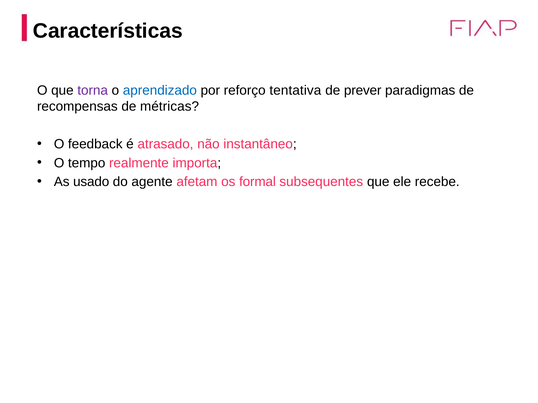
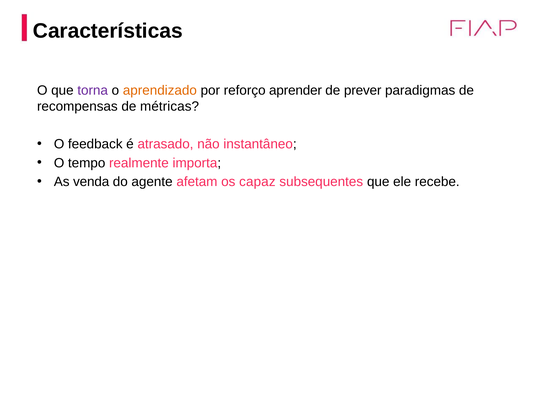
aprendizado colour: blue -> orange (160, 91)
tentativa: tentativa -> aprender (296, 91)
usado: usado -> venda (91, 182)
formal: formal -> capaz (257, 182)
